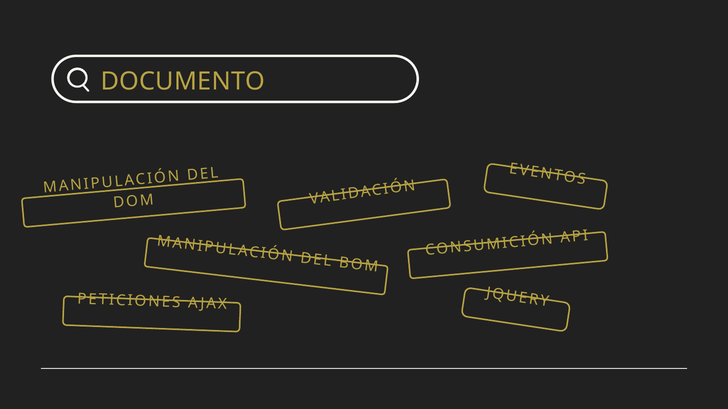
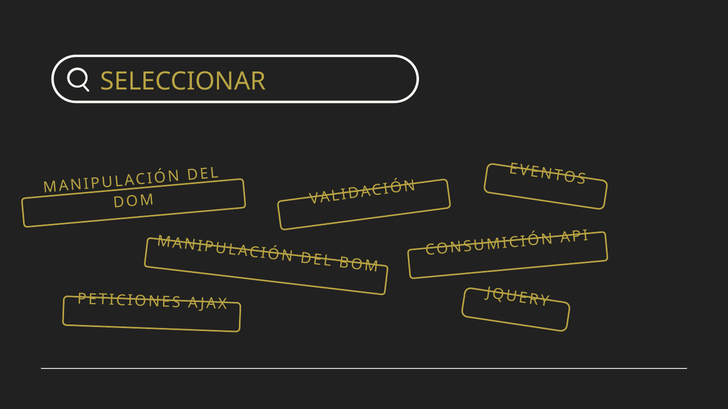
DOCUMENTO: DOCUMENTO -> SELECCIONAR (183, 82)
